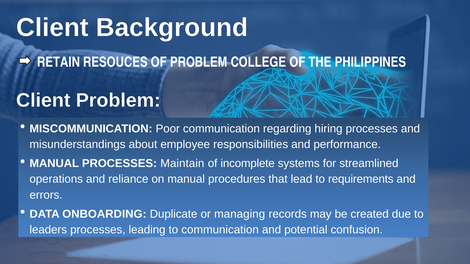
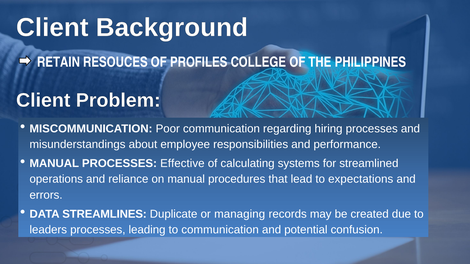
OF PROBLEM: PROBLEM -> PROFILES (199, 62)
Maintain: Maintain -> Effective (182, 164)
incomplete: incomplete -> calculating (248, 164)
requirements: requirements -> expectations (361, 179)
ONBOARDING: ONBOARDING -> STREAMLINES (104, 214)
